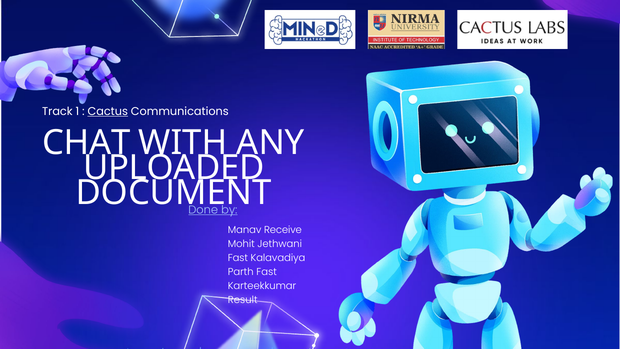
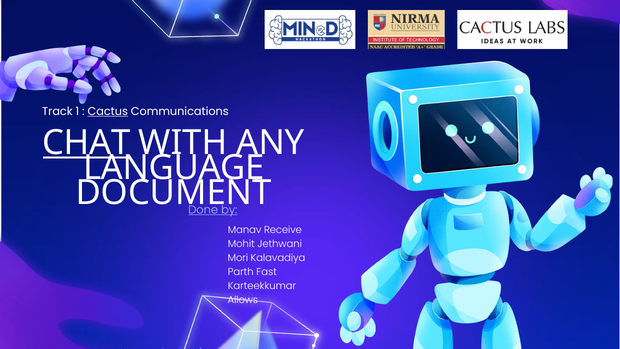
CHAT underline: none -> present (86, 143)
UPLOADED: UPLOADED -> LANGUAGE (174, 168)
Fast: Fast -> Mori (238, 258)
Result: Result -> Allows (243, 300)
